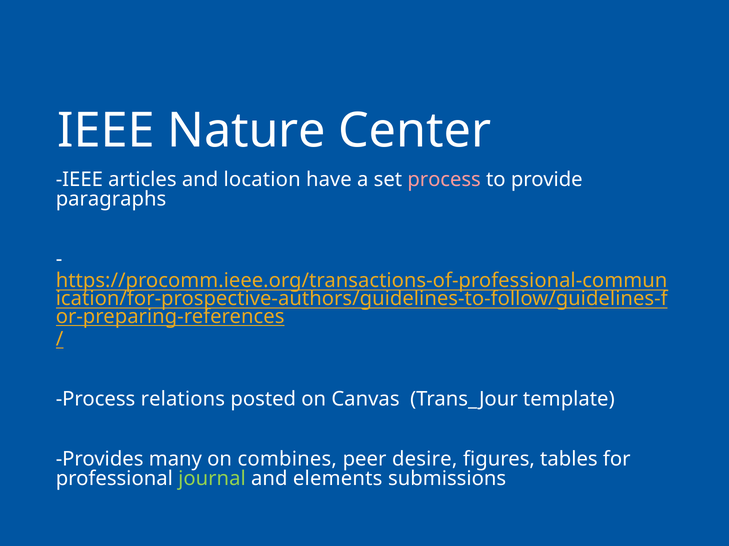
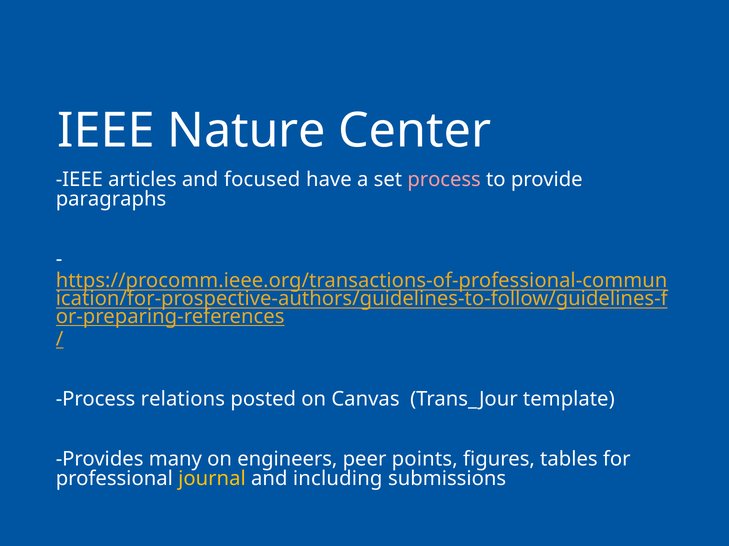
location: location -> focused (262, 180)
combines: combines -> engineers (287, 459)
desire: desire -> points (425, 459)
journal colour: light green -> yellow (212, 479)
elements: elements -> including (338, 479)
